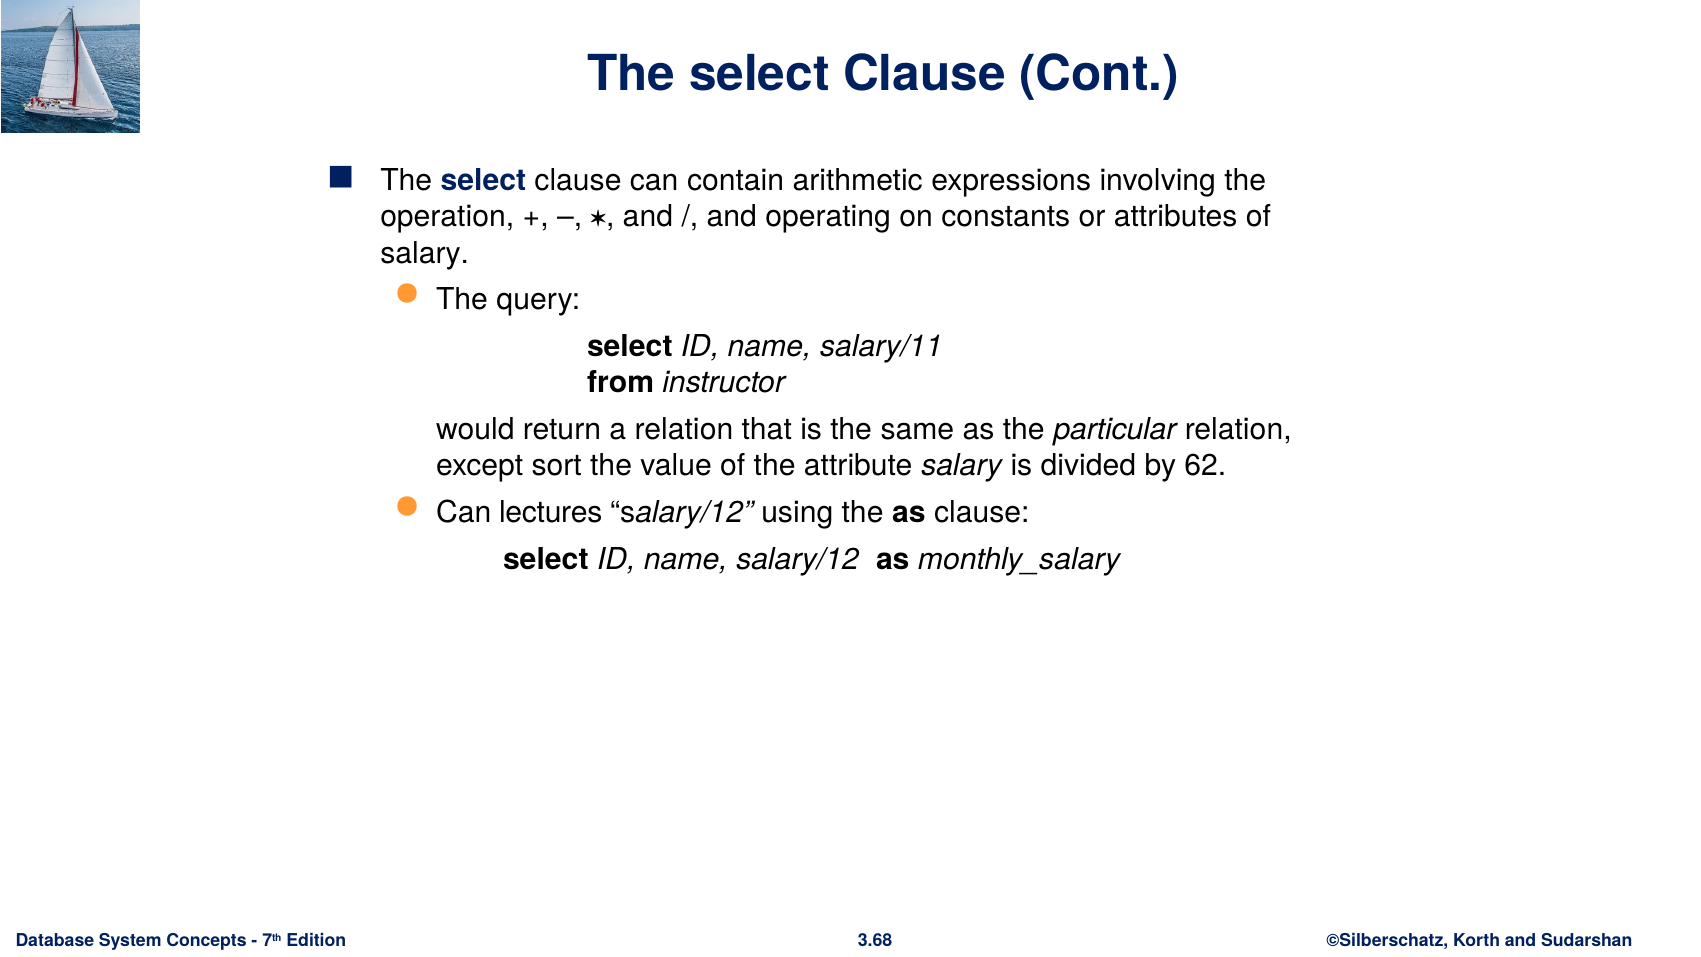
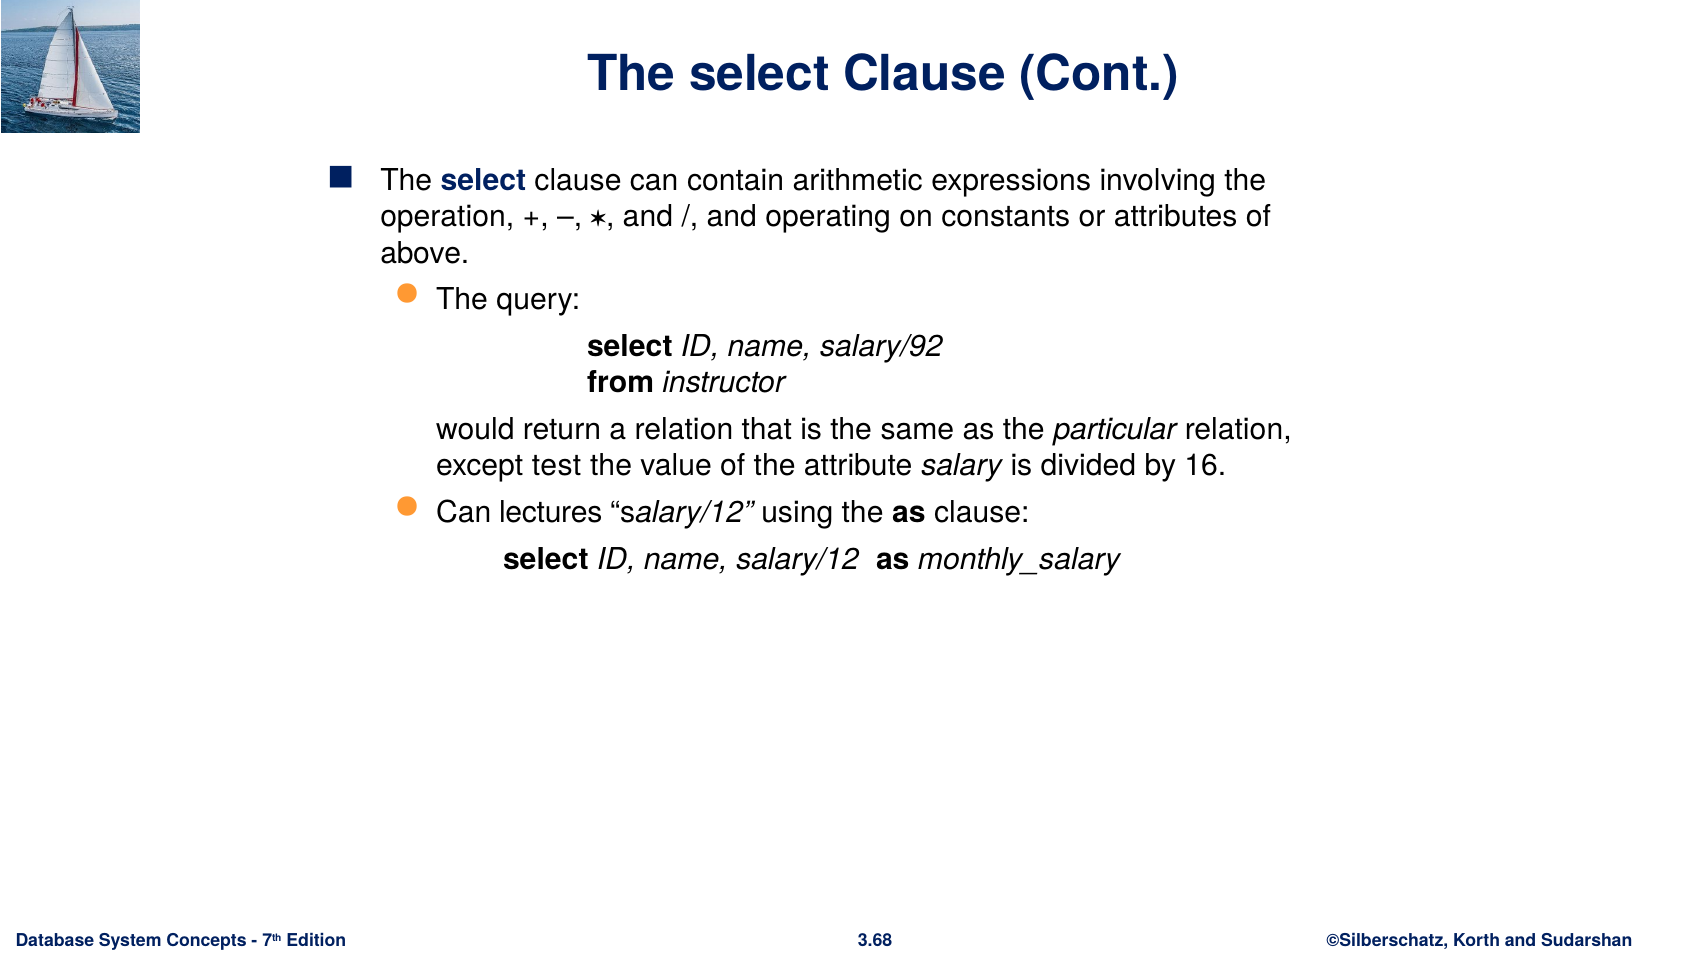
salary: salary -> above (425, 253)
salary/11: salary/11 -> salary/92 (881, 347)
sort: sort -> test (557, 466)
62: 62 -> 16 (1205, 466)
